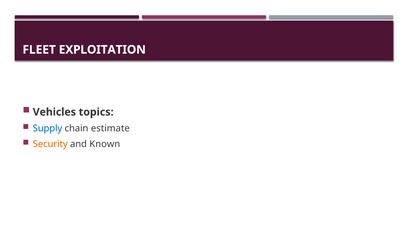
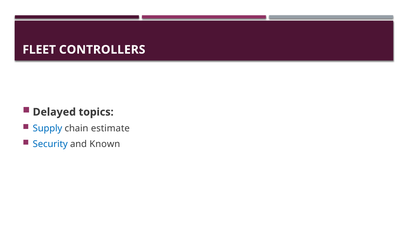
EXPLOITATION: EXPLOITATION -> CONTROLLERS (102, 50)
Vehicles: Vehicles -> Delayed (54, 112)
Security colour: orange -> blue (50, 144)
